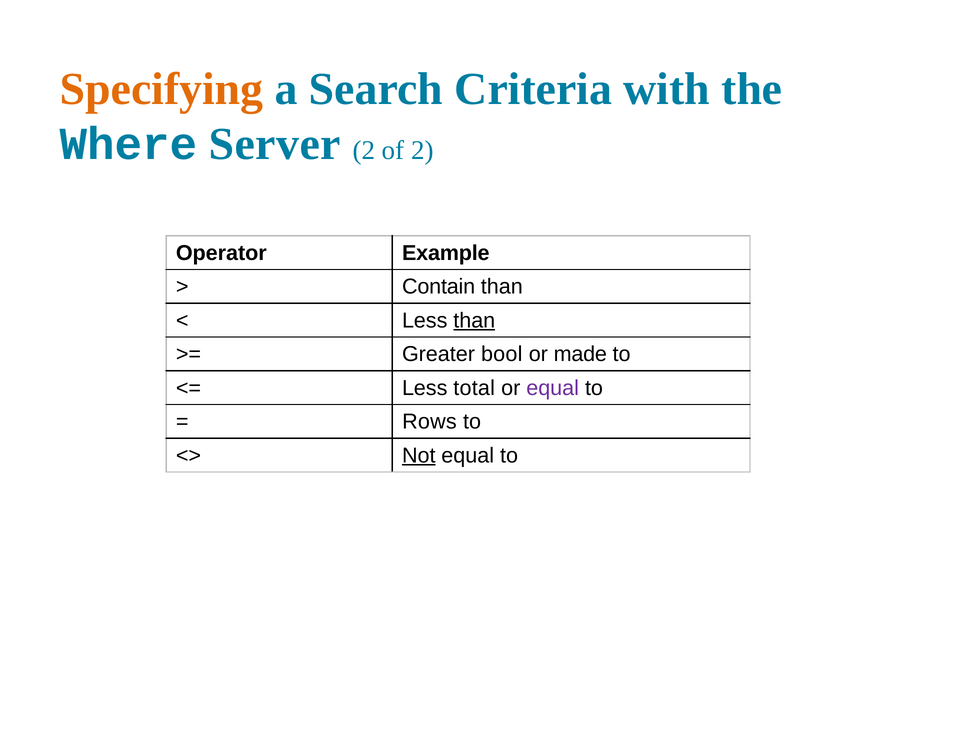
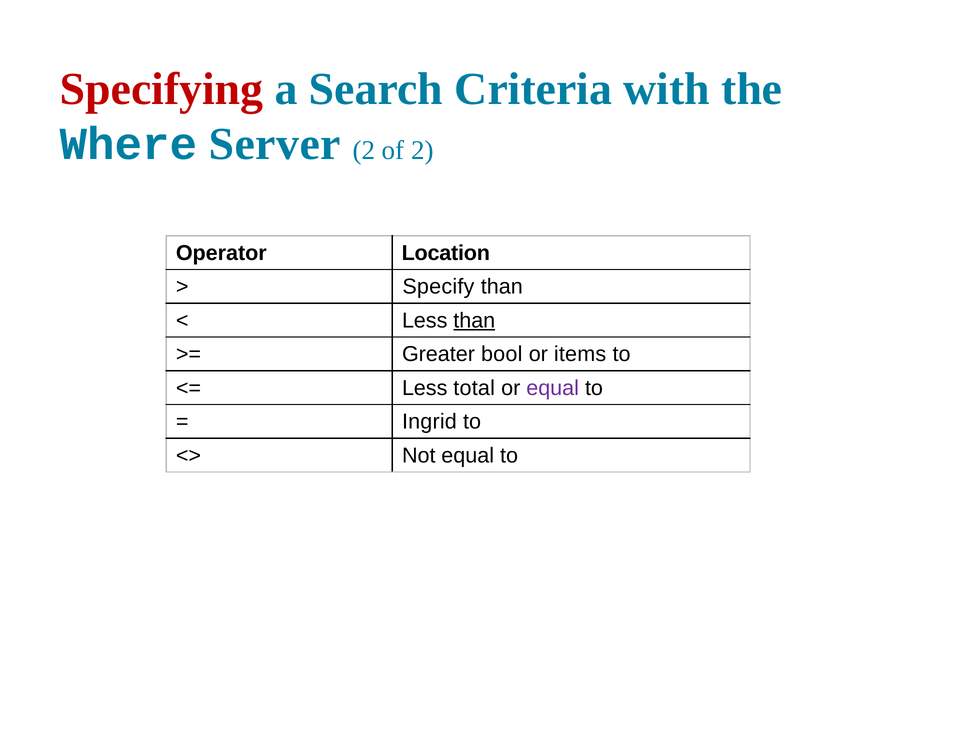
Specifying colour: orange -> red (162, 89)
Example: Example -> Location (446, 253)
Contain: Contain -> Specify (438, 287)
made: made -> items (580, 354)
Rows: Rows -> Ingrid (429, 422)
Not underline: present -> none (419, 455)
